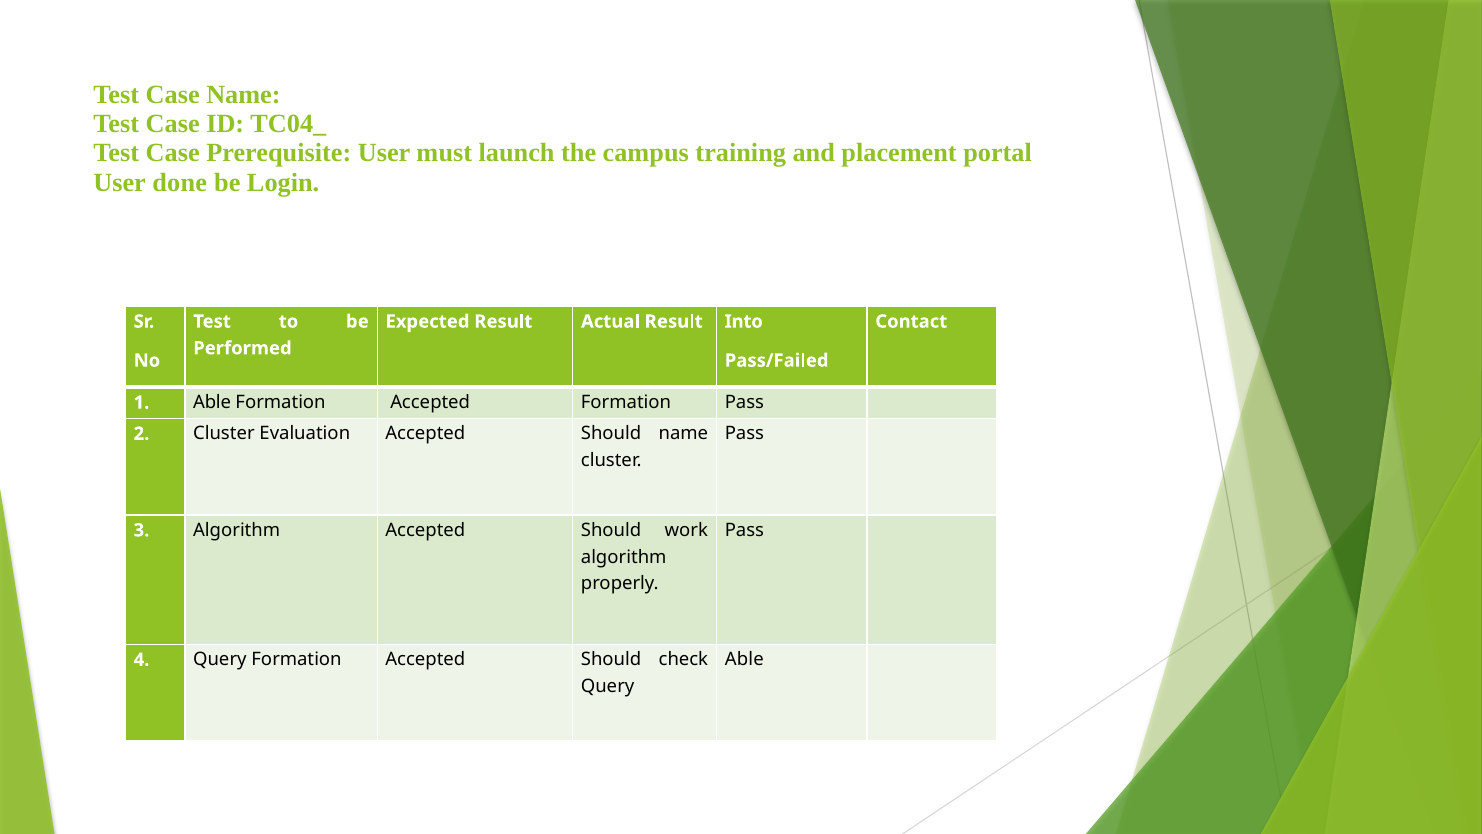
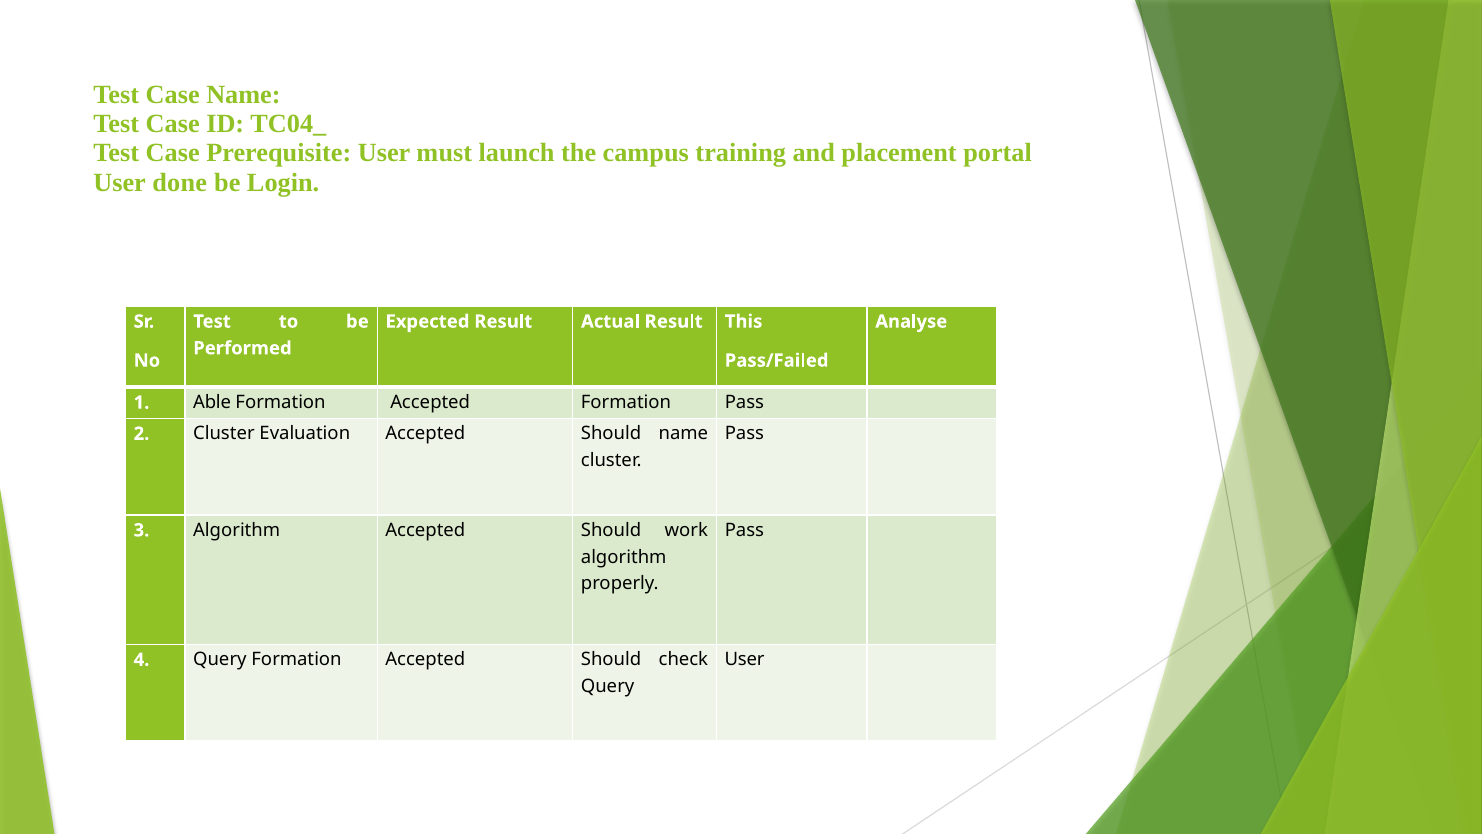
Into: Into -> This (744, 321)
Contact: Contact -> Analyse (911, 321)
Able: Able -> User (745, 659)
